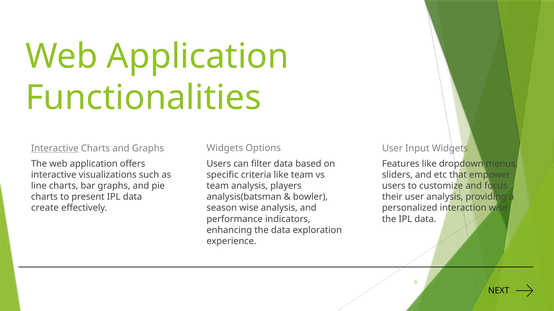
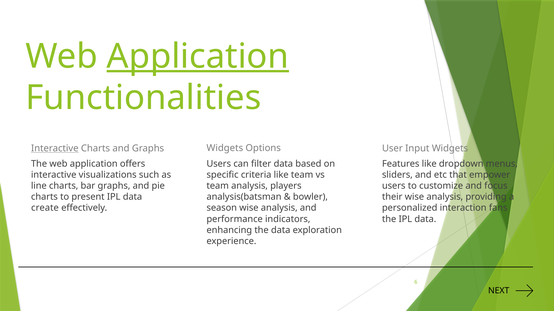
Application underline: none -> present (198, 56)
their user: user -> wise (414, 197)
interaction wise: wise -> fans (498, 208)
